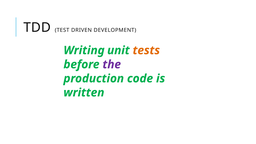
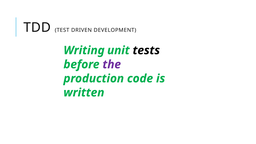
tests colour: orange -> black (146, 50)
